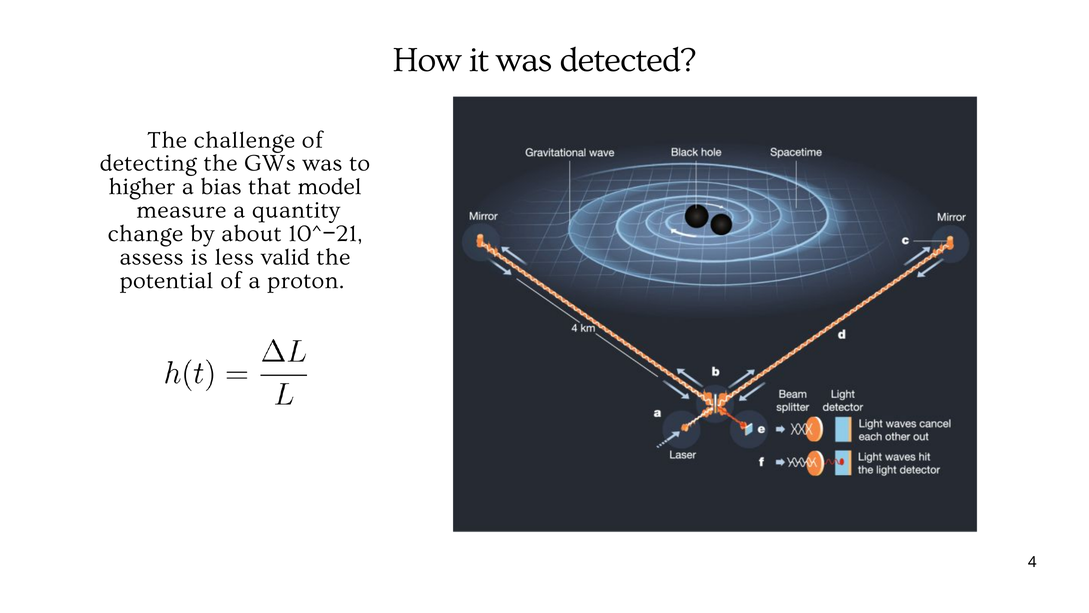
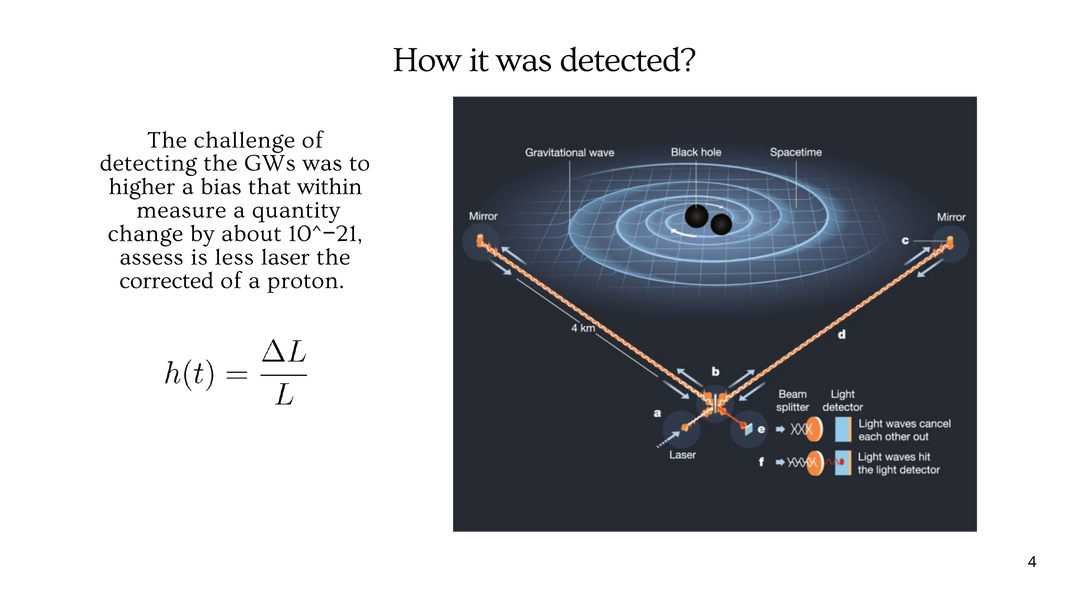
model: model -> within (330, 187)
valid: valid -> laser (285, 257)
potential: potential -> corrected (167, 280)
